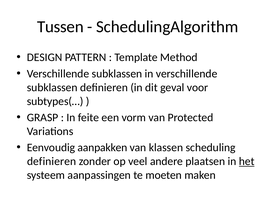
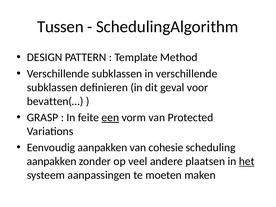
subtypes(…: subtypes(… -> bevatten(… (55, 101)
een underline: none -> present (110, 117)
klassen: klassen -> cohesie (166, 148)
definieren: definieren -> aanpakken (52, 161)
